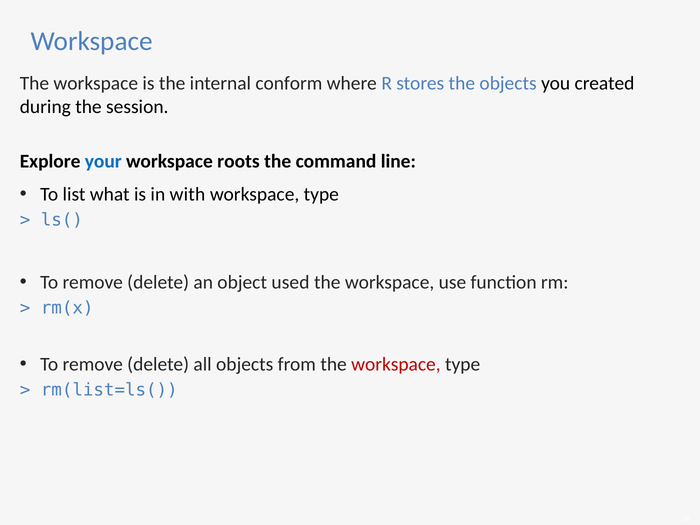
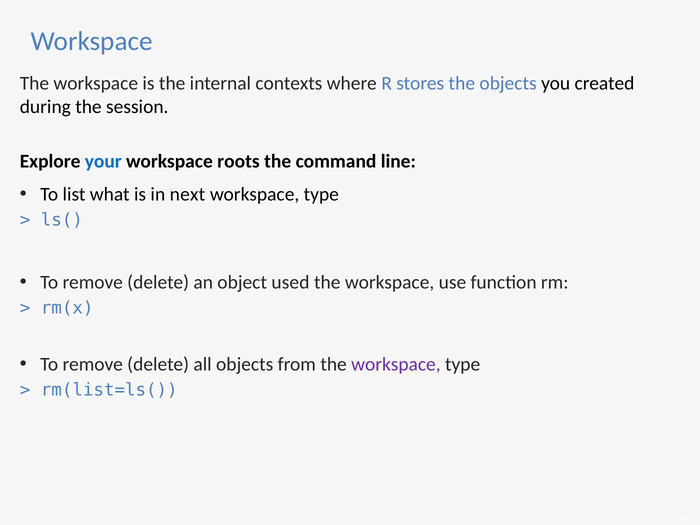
conform: conform -> contexts (289, 83)
with: with -> next (187, 194)
workspace colour: red -> purple (396, 364)
